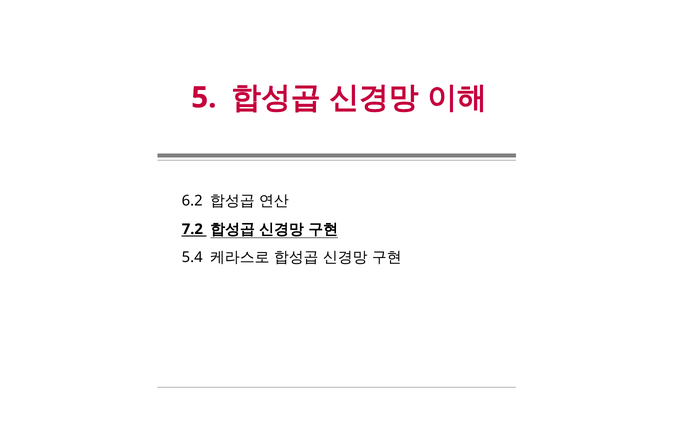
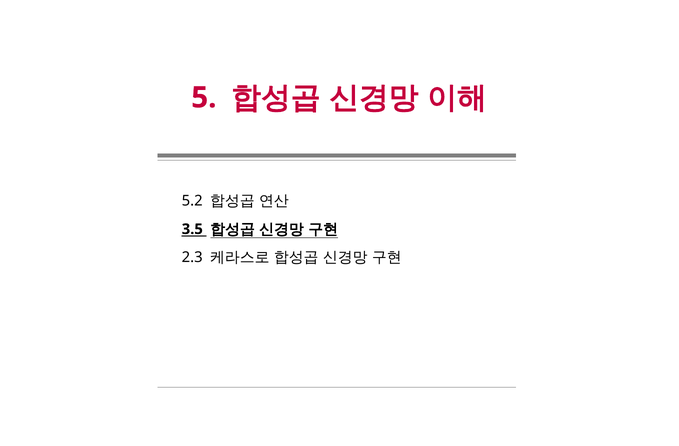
6.2: 6.2 -> 5.2 (192, 201)
7.2: 7.2 -> 3.5 (192, 229)
5.4: 5.4 -> 2.3 (192, 258)
